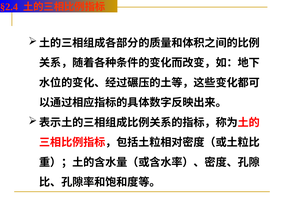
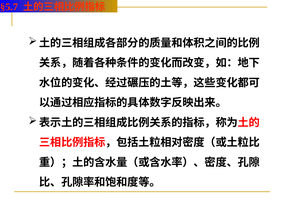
§2.4: §2.4 -> §5.7 (9, 7)
